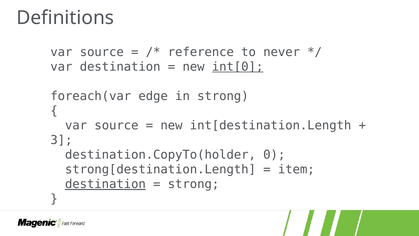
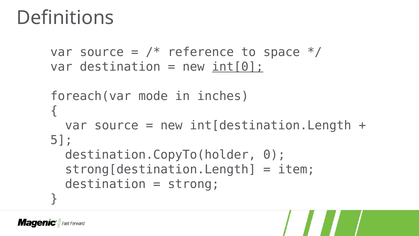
never: never -> space (282, 52)
edge: edge -> mode (153, 96)
in strong: strong -> inches (223, 96)
3: 3 -> 5 (61, 140)
destination underline: present -> none (105, 184)
